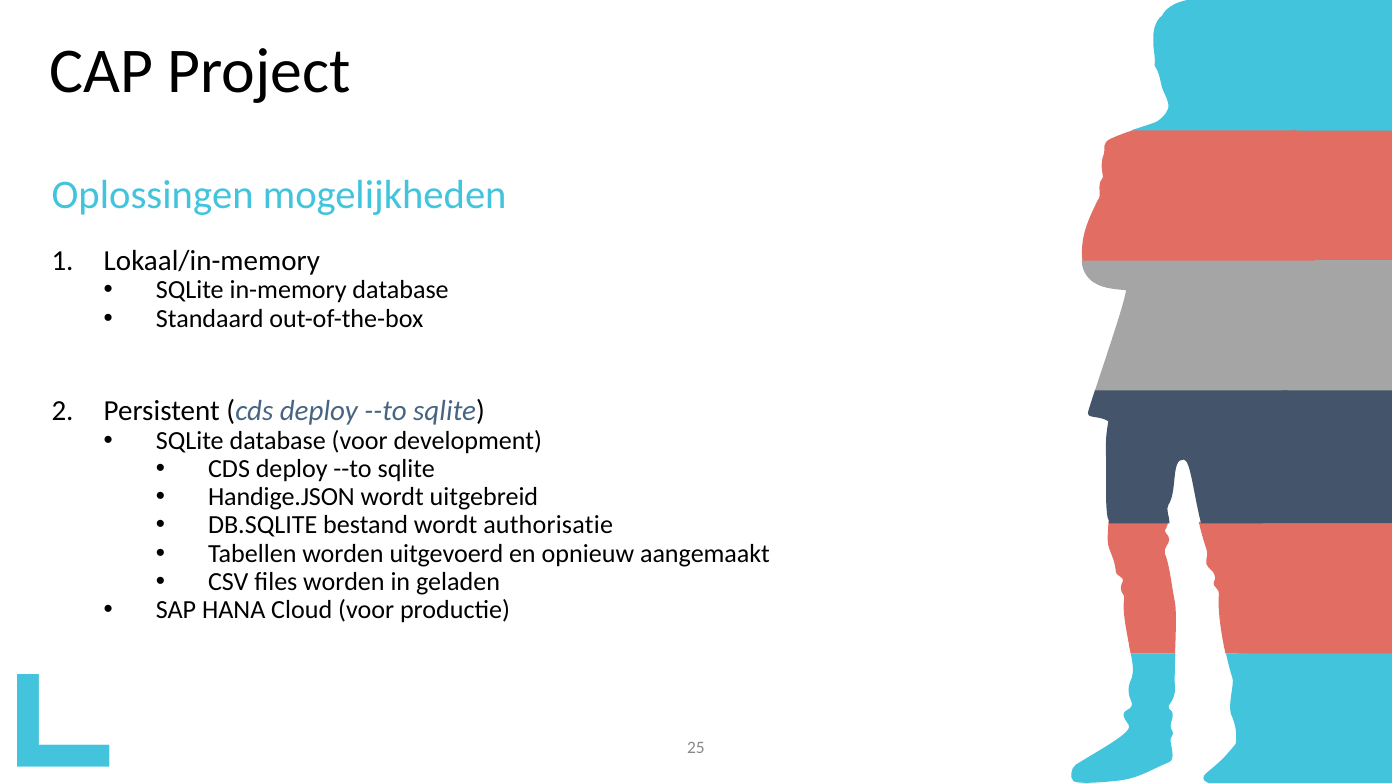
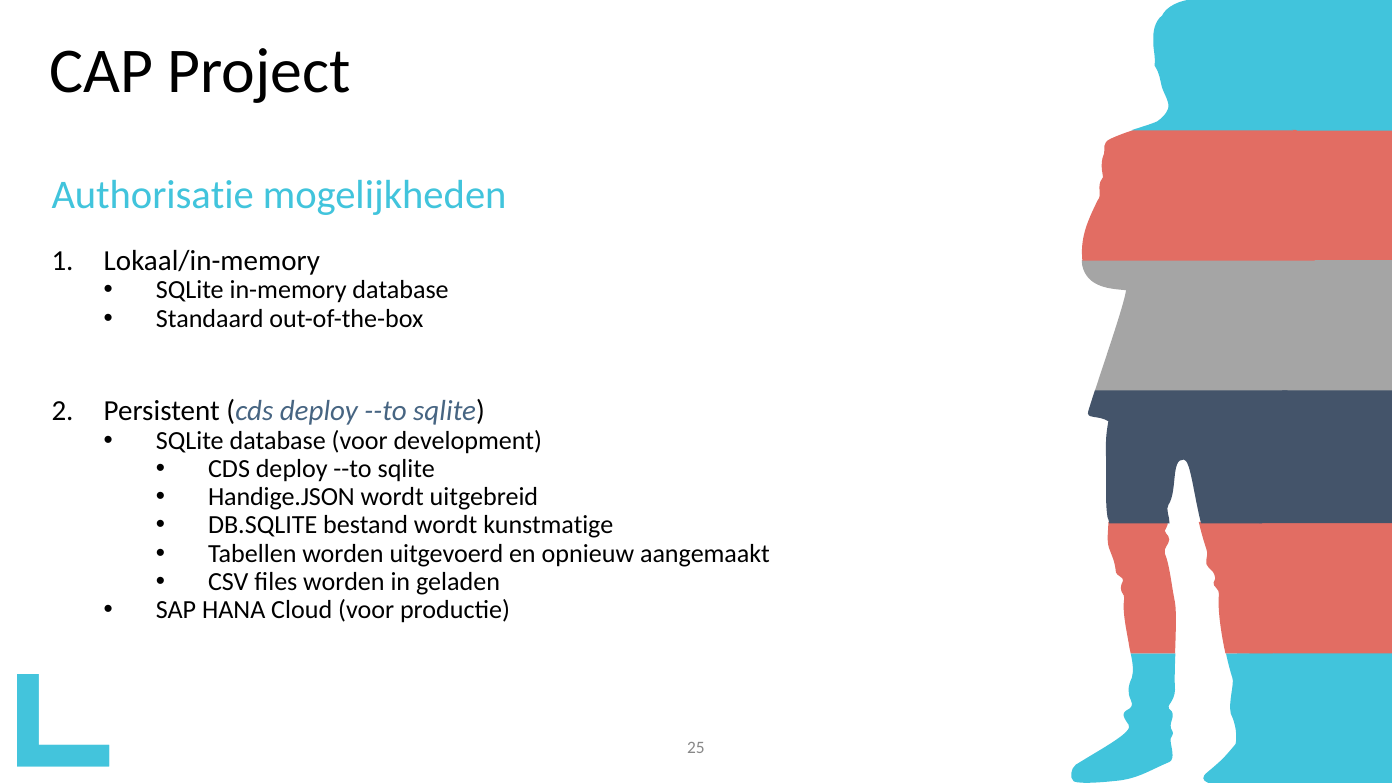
Oplossingen: Oplossingen -> Authorisatie (153, 196)
authorisatie: authorisatie -> kunstmatige (548, 525)
